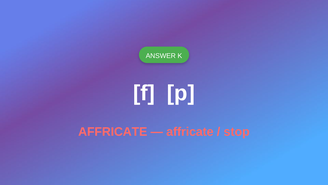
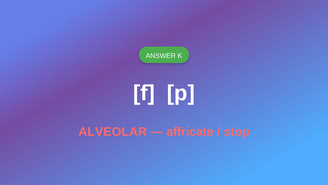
AFFRICATE: AFFRICATE -> ALVEOLAR (113, 132)
